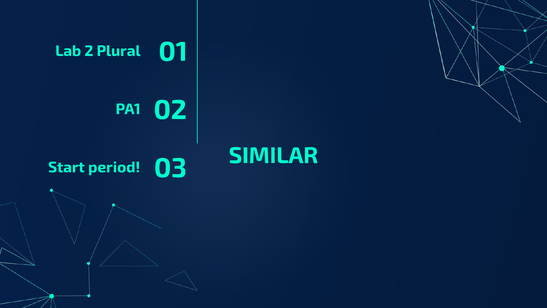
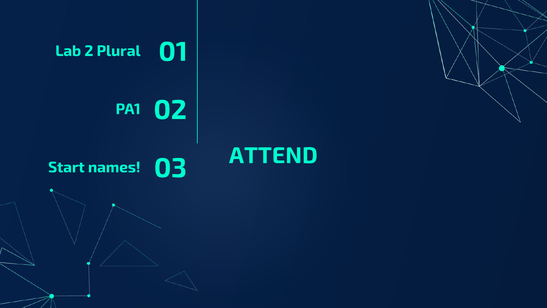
SIMILAR: SIMILAR -> ATTEND (273, 155)
period: period -> names (114, 167)
